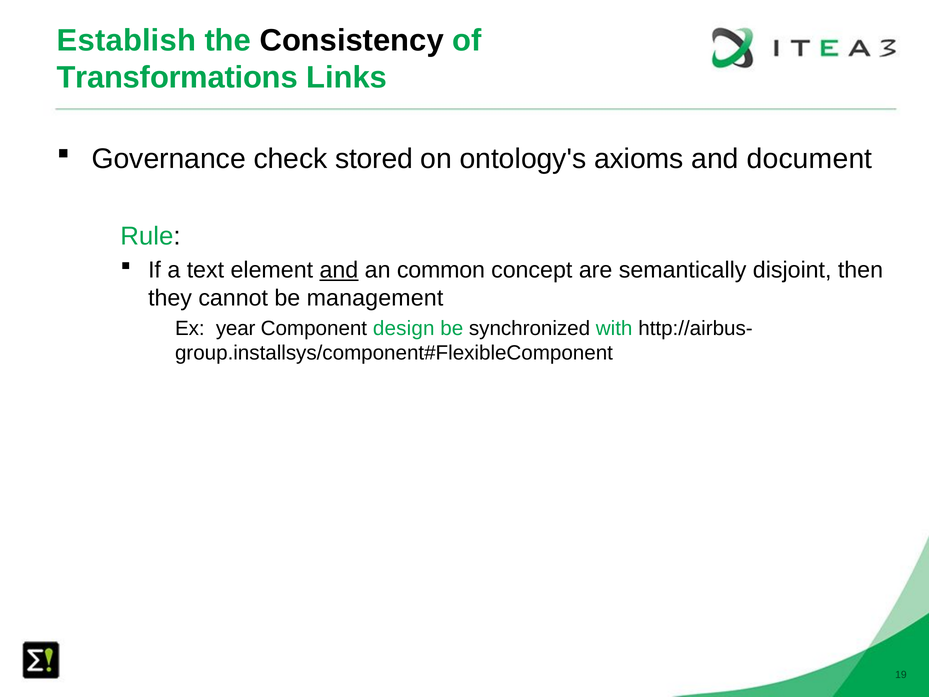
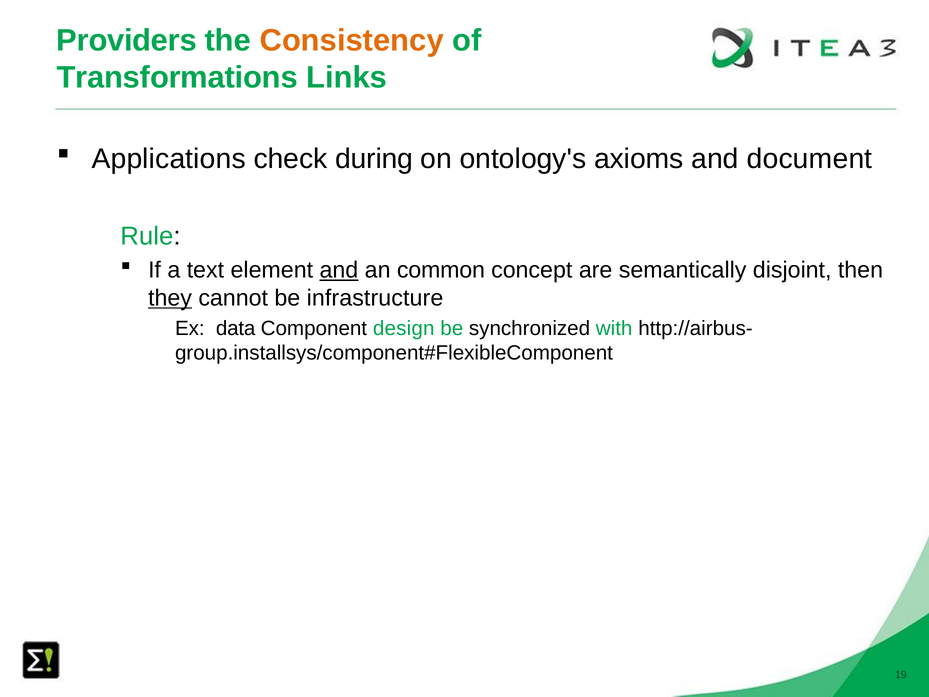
Establish: Establish -> Providers (127, 41)
Consistency colour: black -> orange (352, 41)
Governance: Governance -> Applications (169, 159)
stored: stored -> during (374, 159)
they underline: none -> present (170, 298)
management: management -> infrastructure (375, 298)
year: year -> data (236, 328)
